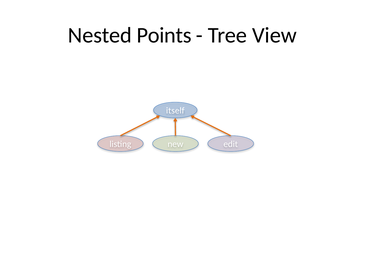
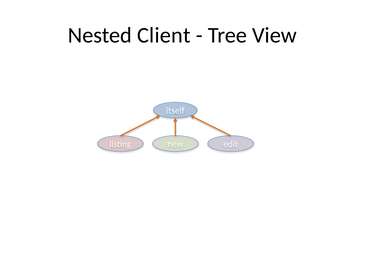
Points: Points -> Client (164, 35)
